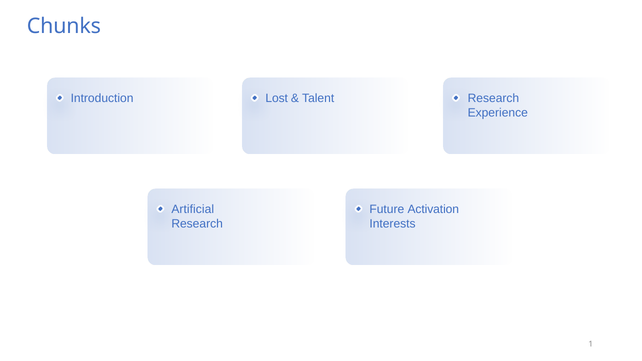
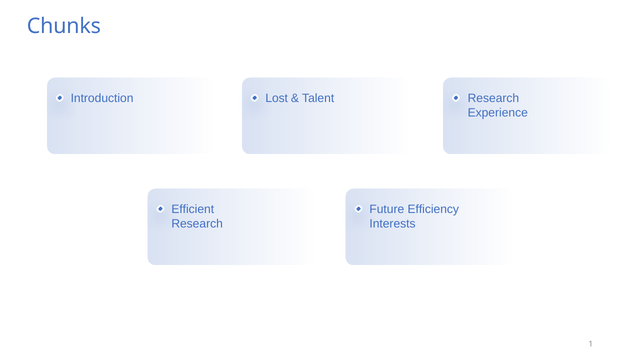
Artificial: Artificial -> Efficient (193, 210)
Activation: Activation -> Efficiency (433, 210)
